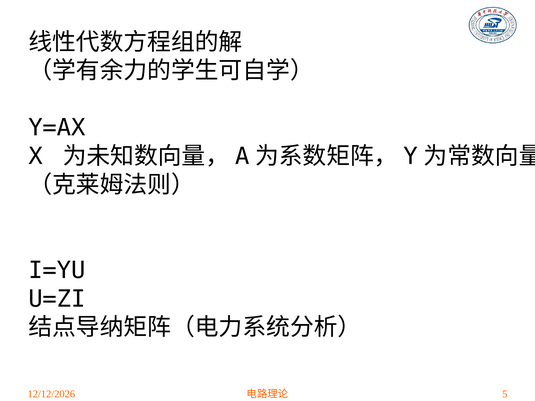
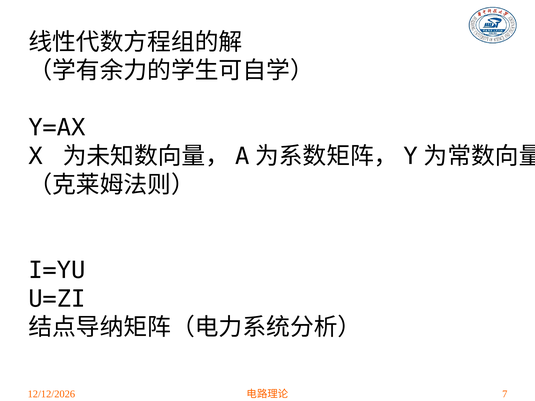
5: 5 -> 7 (505, 394)
